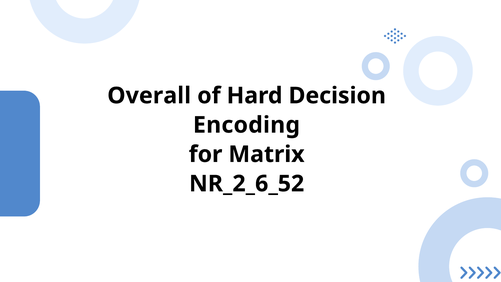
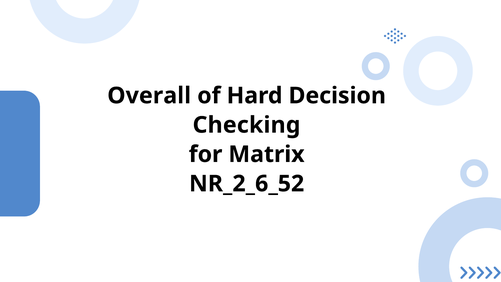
Encoding: Encoding -> Checking (247, 125)
